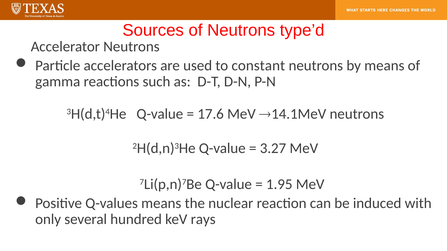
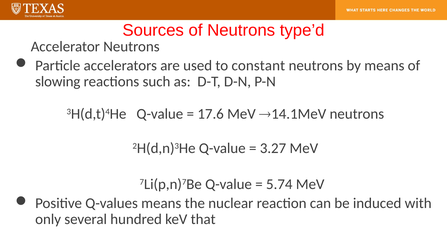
gamma: gamma -> slowing (58, 82)
1.95: 1.95 -> 5.74 (279, 185)
rays: rays -> that (203, 220)
